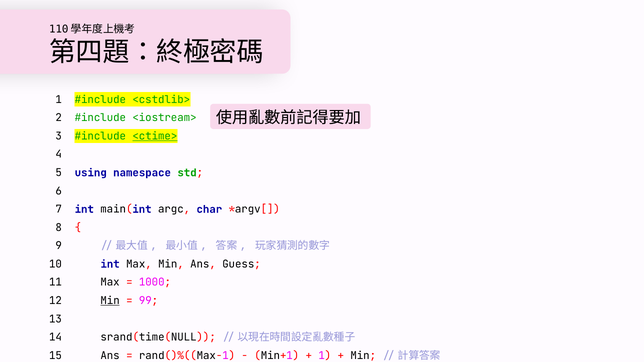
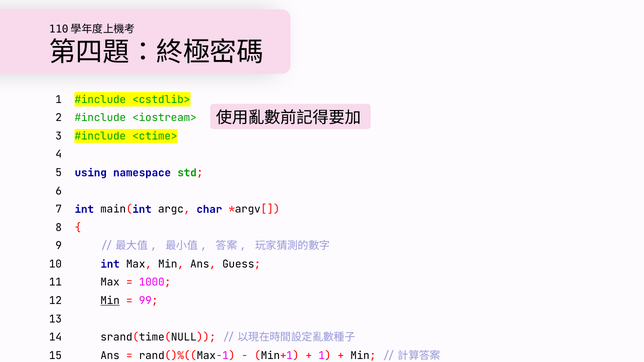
<ctime> underline: present -> none (155, 136)
